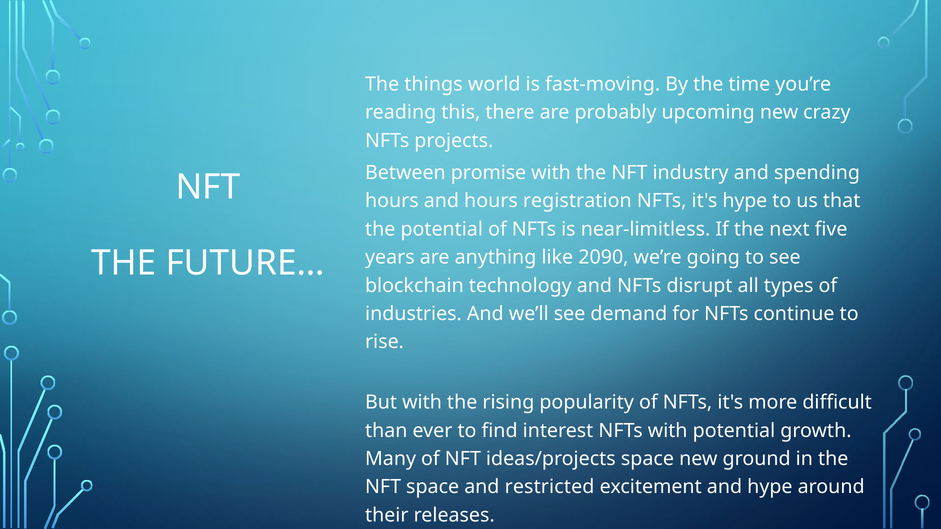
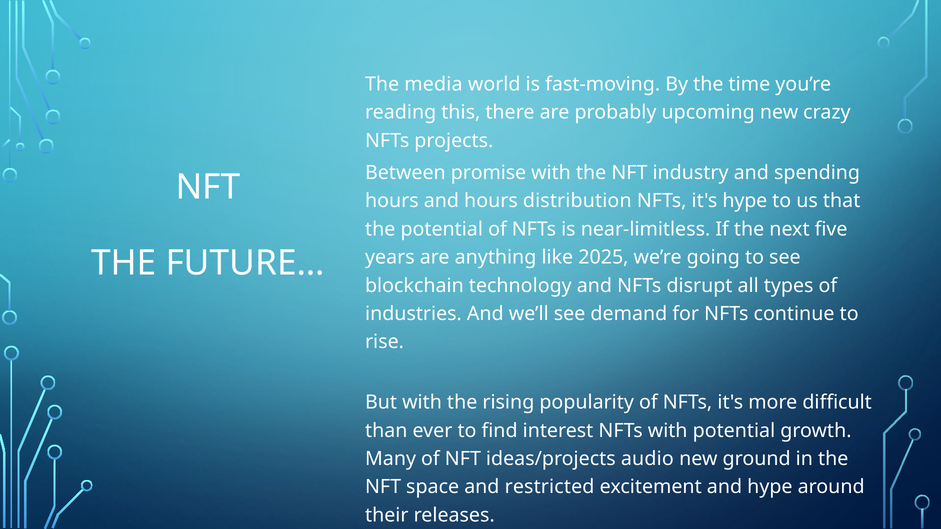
things: things -> media (433, 84)
registration: registration -> distribution (577, 201)
2090: 2090 -> 2025 (603, 257)
ideas/projects space: space -> audio (647, 459)
